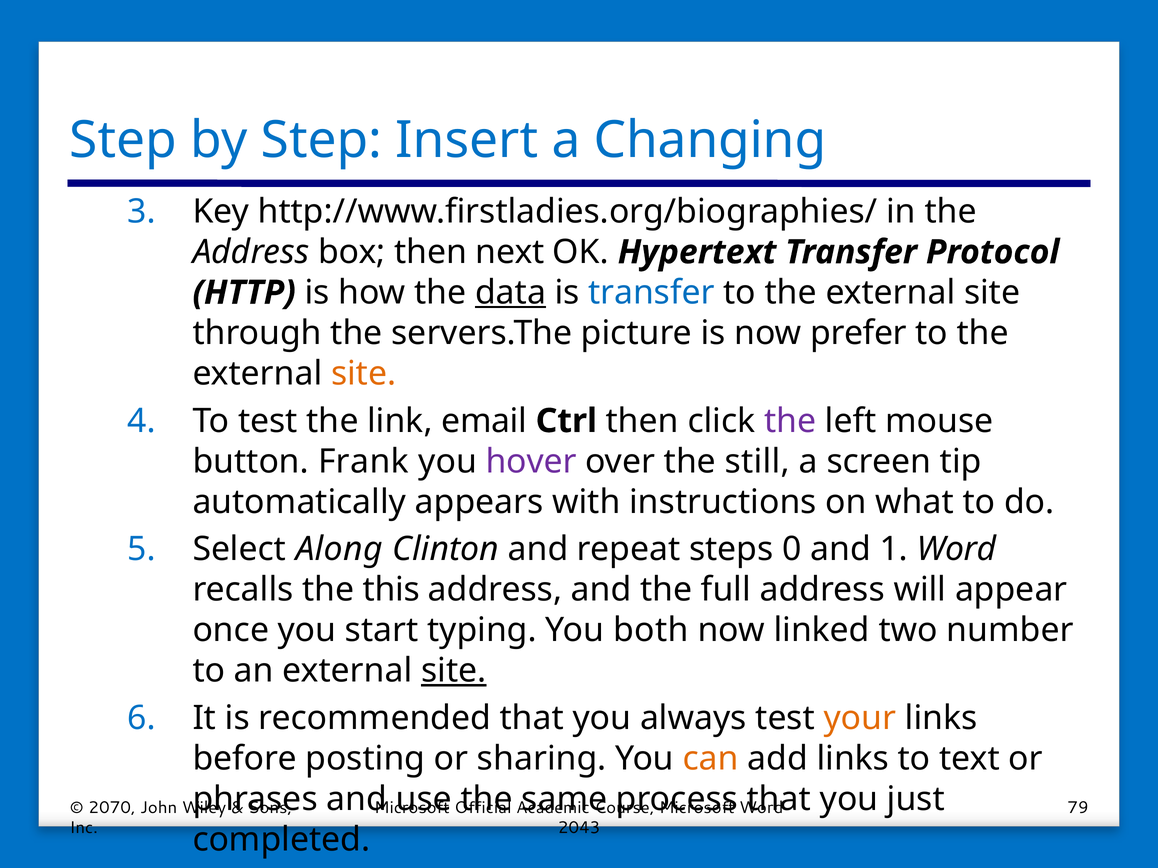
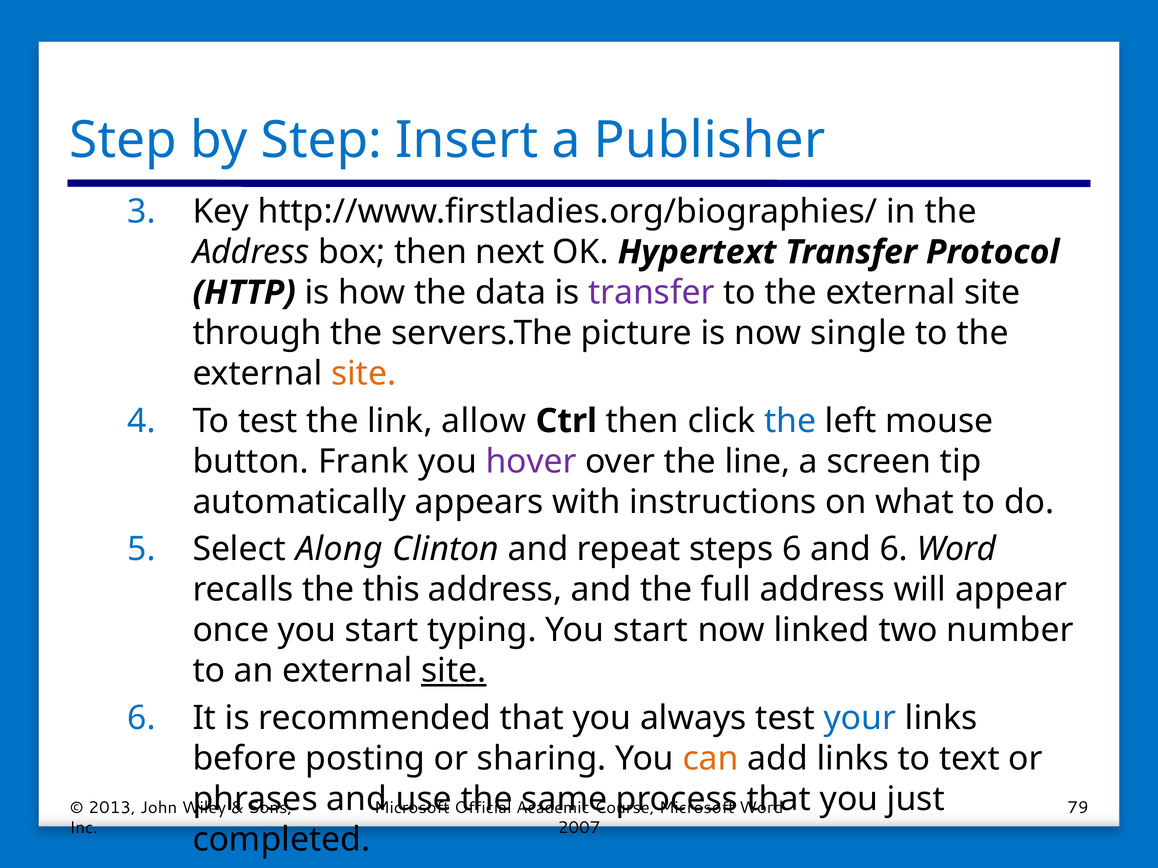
Changing: Changing -> Publisher (710, 141)
data underline: present -> none (511, 293)
transfer colour: blue -> purple (651, 293)
prefer: prefer -> single (858, 333)
email: email -> allow (484, 421)
the colour: purple -> blue (790, 421)
still: still -> line (758, 462)
steps 0: 0 -> 6 (792, 550)
and 1: 1 -> 6 (894, 550)
typing You both: both -> start (651, 631)
your colour: orange -> blue (860, 718)
2070: 2070 -> 2013 (112, 808)
2043: 2043 -> 2007 (579, 828)
